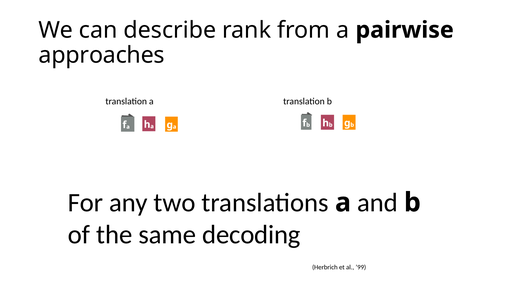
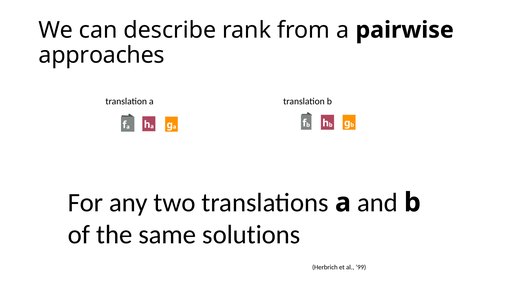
decoding: decoding -> solutions (251, 235)
